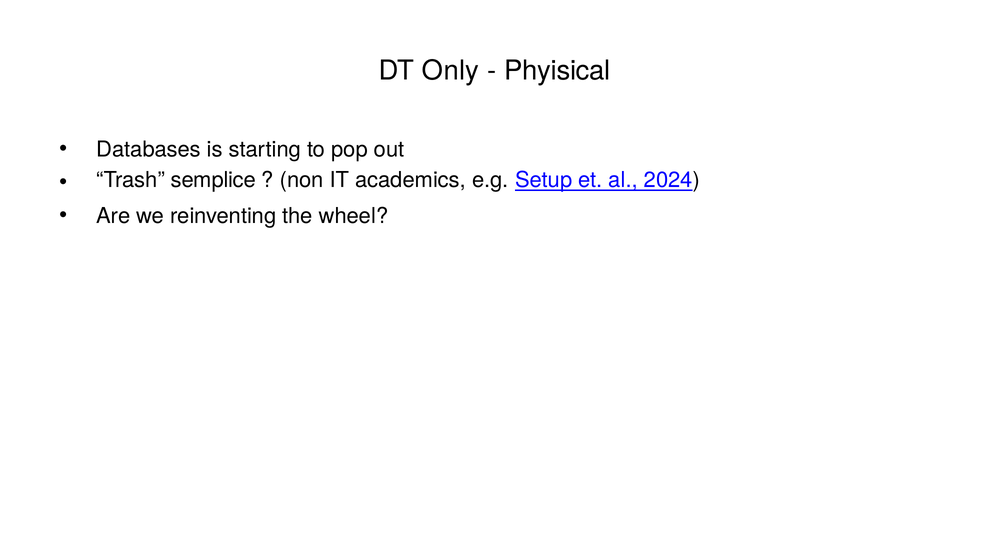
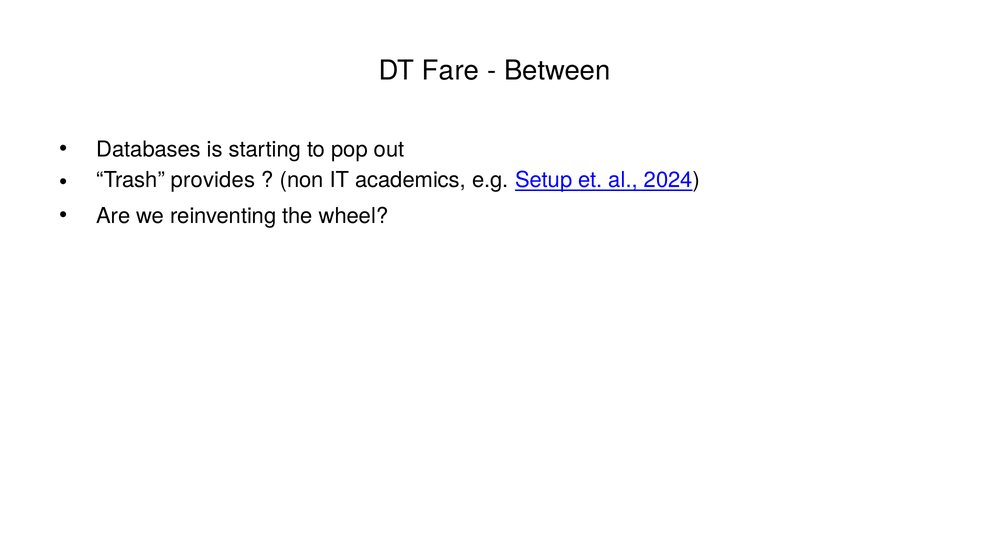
Only: Only -> Fare (451, 71)
Phyisical: Phyisical -> Between (557, 71)
semplice: semplice -> provides (213, 180)
